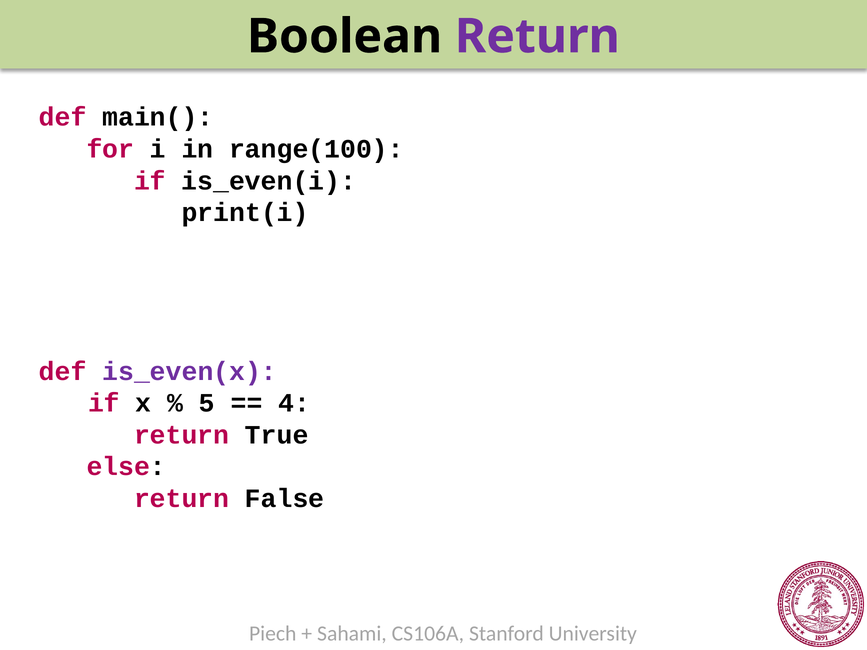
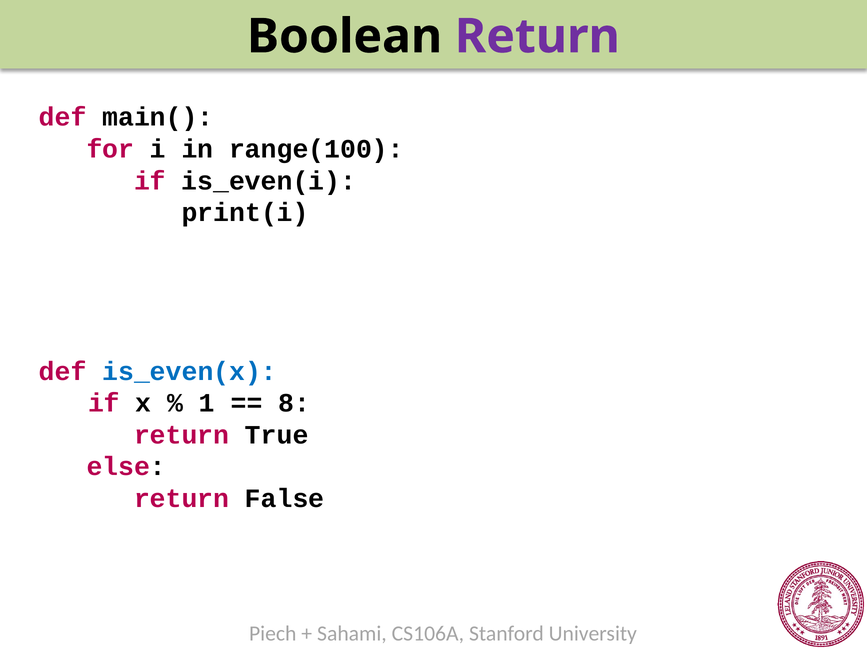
is_even(x colour: purple -> blue (190, 372)
5: 5 -> 1 (207, 403)
4: 4 -> 8 (294, 403)
